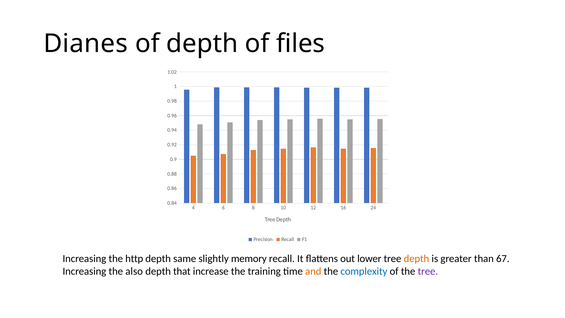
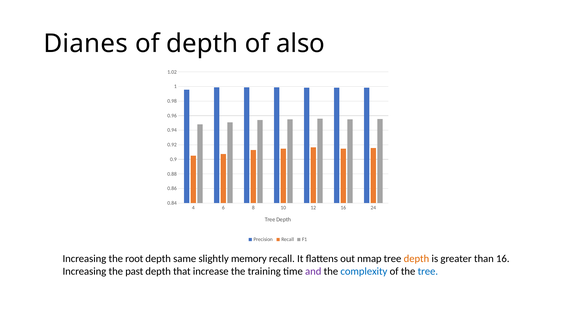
files: files -> also (301, 44)
http: http -> root (134, 259)
lower: lower -> nmap (369, 259)
than 67: 67 -> 16 (503, 259)
also: also -> past (134, 271)
and colour: orange -> purple (313, 271)
tree colour: purple -> blue (428, 271)
